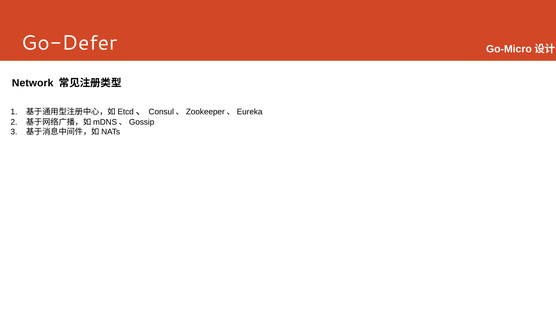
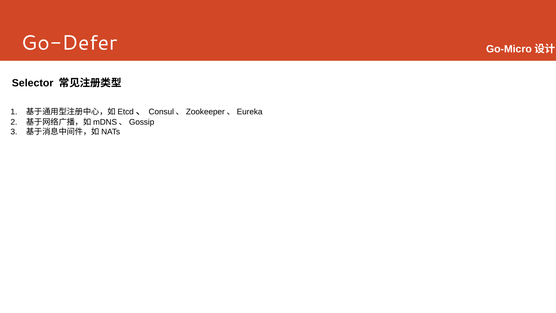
Network: Network -> Selector (33, 83)
